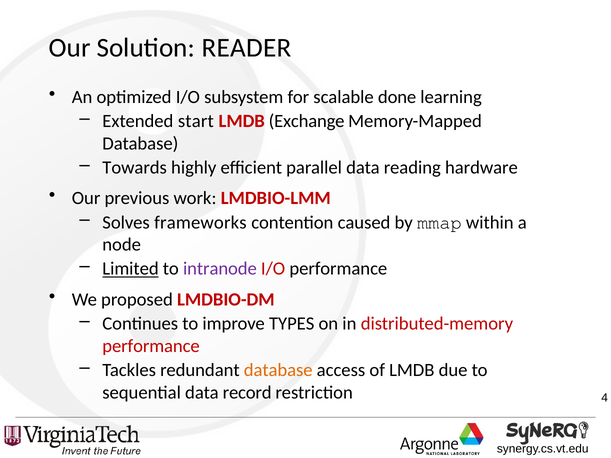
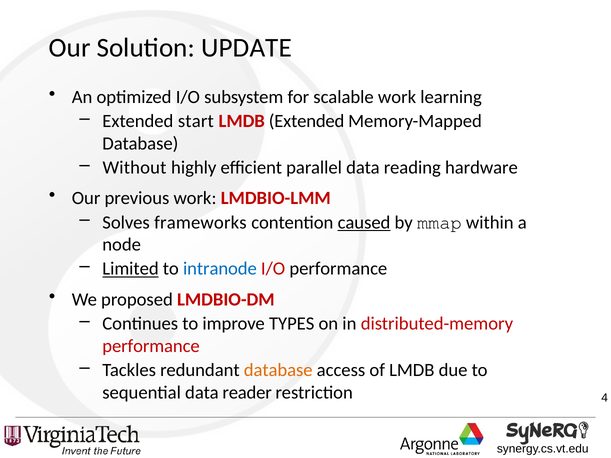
READER: READER -> UPDATE (247, 48)
scalable done: done -> work (397, 97)
LMDB Exchange: Exchange -> Extended (307, 121)
Towards: Towards -> Without (135, 168)
caused underline: none -> present (364, 222)
intranode colour: purple -> blue (220, 269)
record: record -> reader (247, 393)
